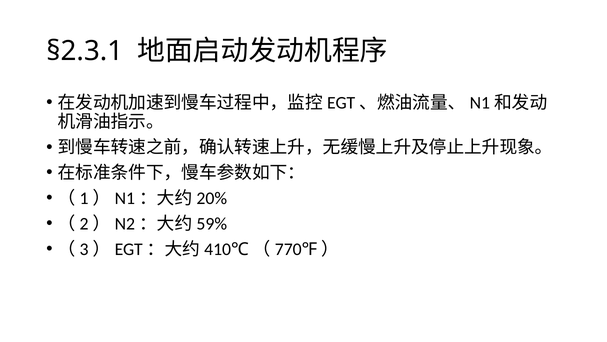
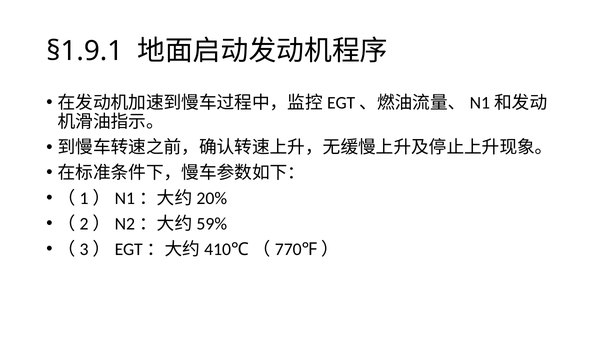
§2.3.1: §2.3.1 -> §1.9.1 (85, 51)
